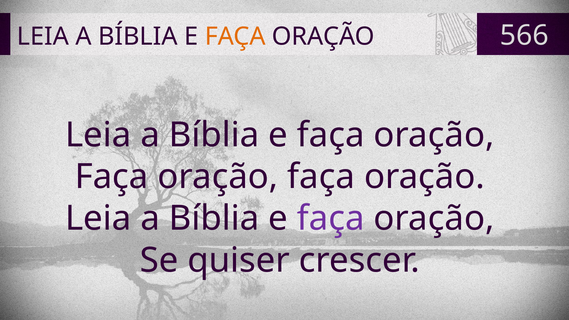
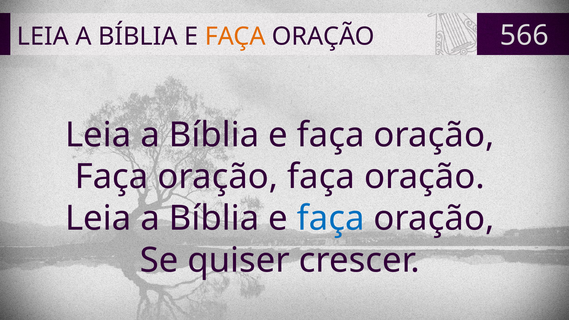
faça colour: purple -> blue (331, 219)
